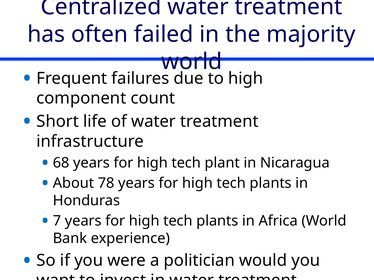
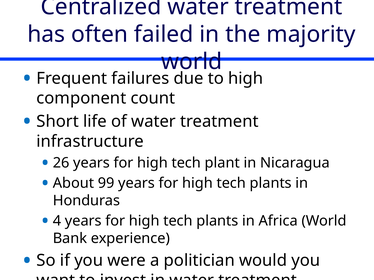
68: 68 -> 26 (61, 163)
78: 78 -> 99 (106, 183)
7: 7 -> 4 (57, 221)
